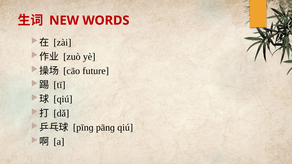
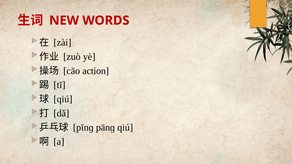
future: future -> action (96, 71)
